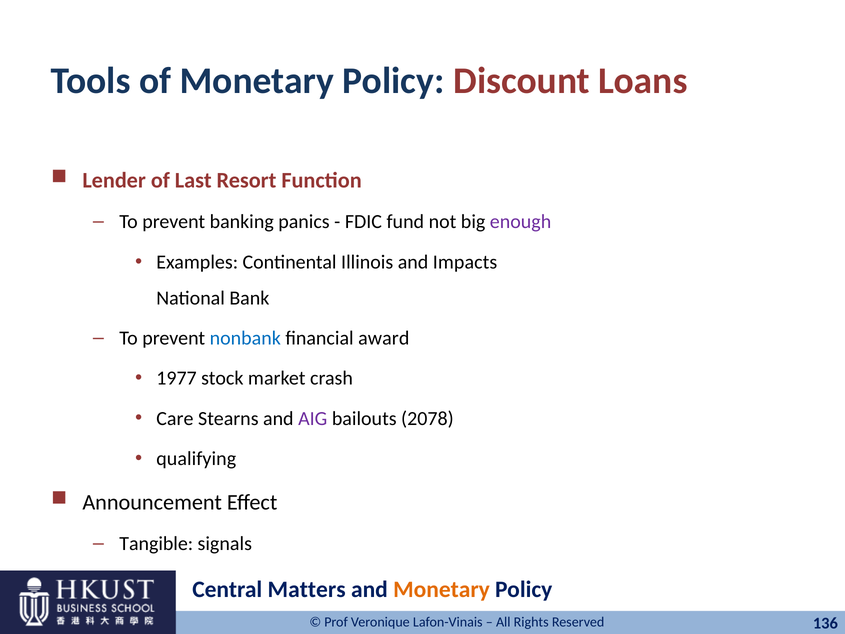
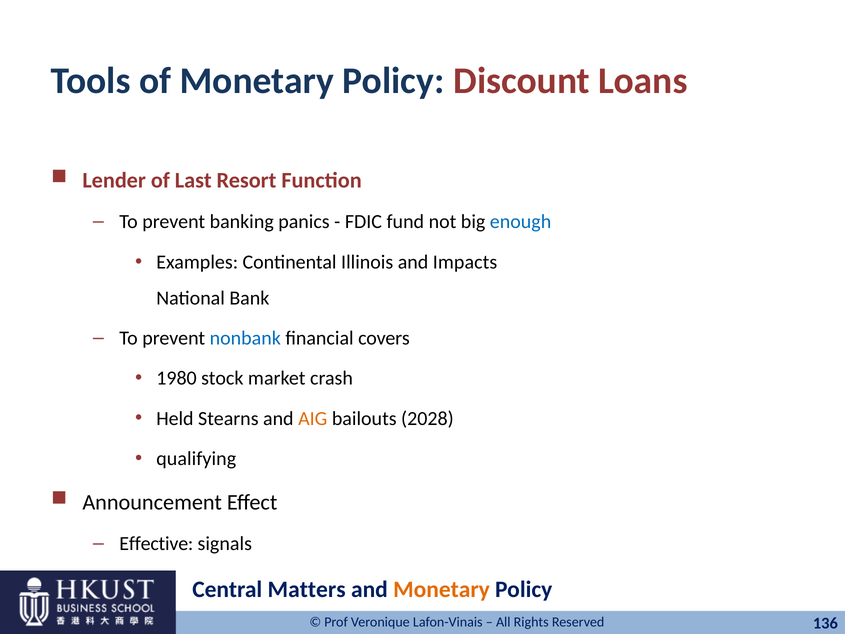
enough colour: purple -> blue (521, 222)
award: award -> covers (384, 338)
1977: 1977 -> 1980 (177, 378)
Care: Care -> Held (175, 418)
AIG colour: purple -> orange (313, 418)
2078: 2078 -> 2028 (427, 418)
Tangible: Tangible -> Effective (156, 543)
